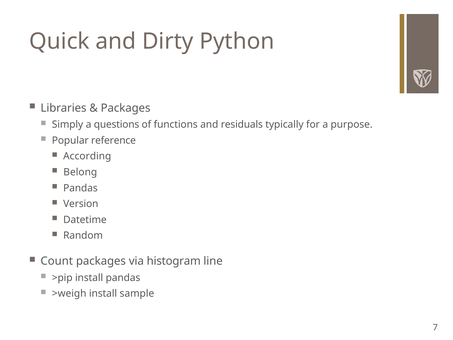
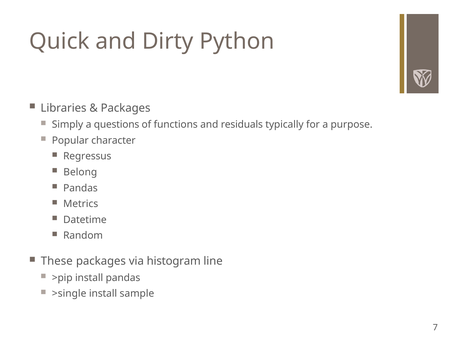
reference: reference -> character (113, 140)
According: According -> Regressus (87, 156)
Version: Version -> Metrics (81, 204)
Count: Count -> These (57, 261)
>weigh: >weigh -> >single (69, 293)
